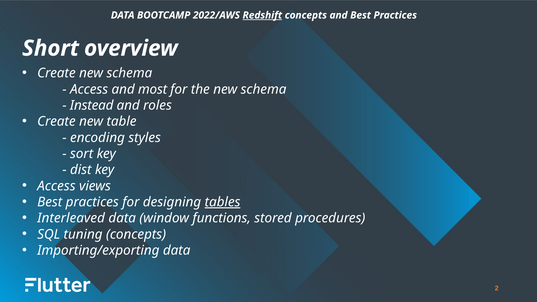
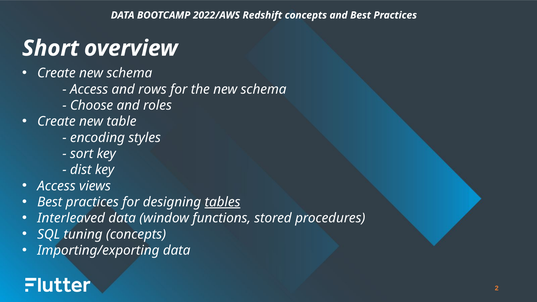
Redshift underline: present -> none (262, 15)
most: most -> rows (152, 89)
Instead: Instead -> Choose (92, 105)
